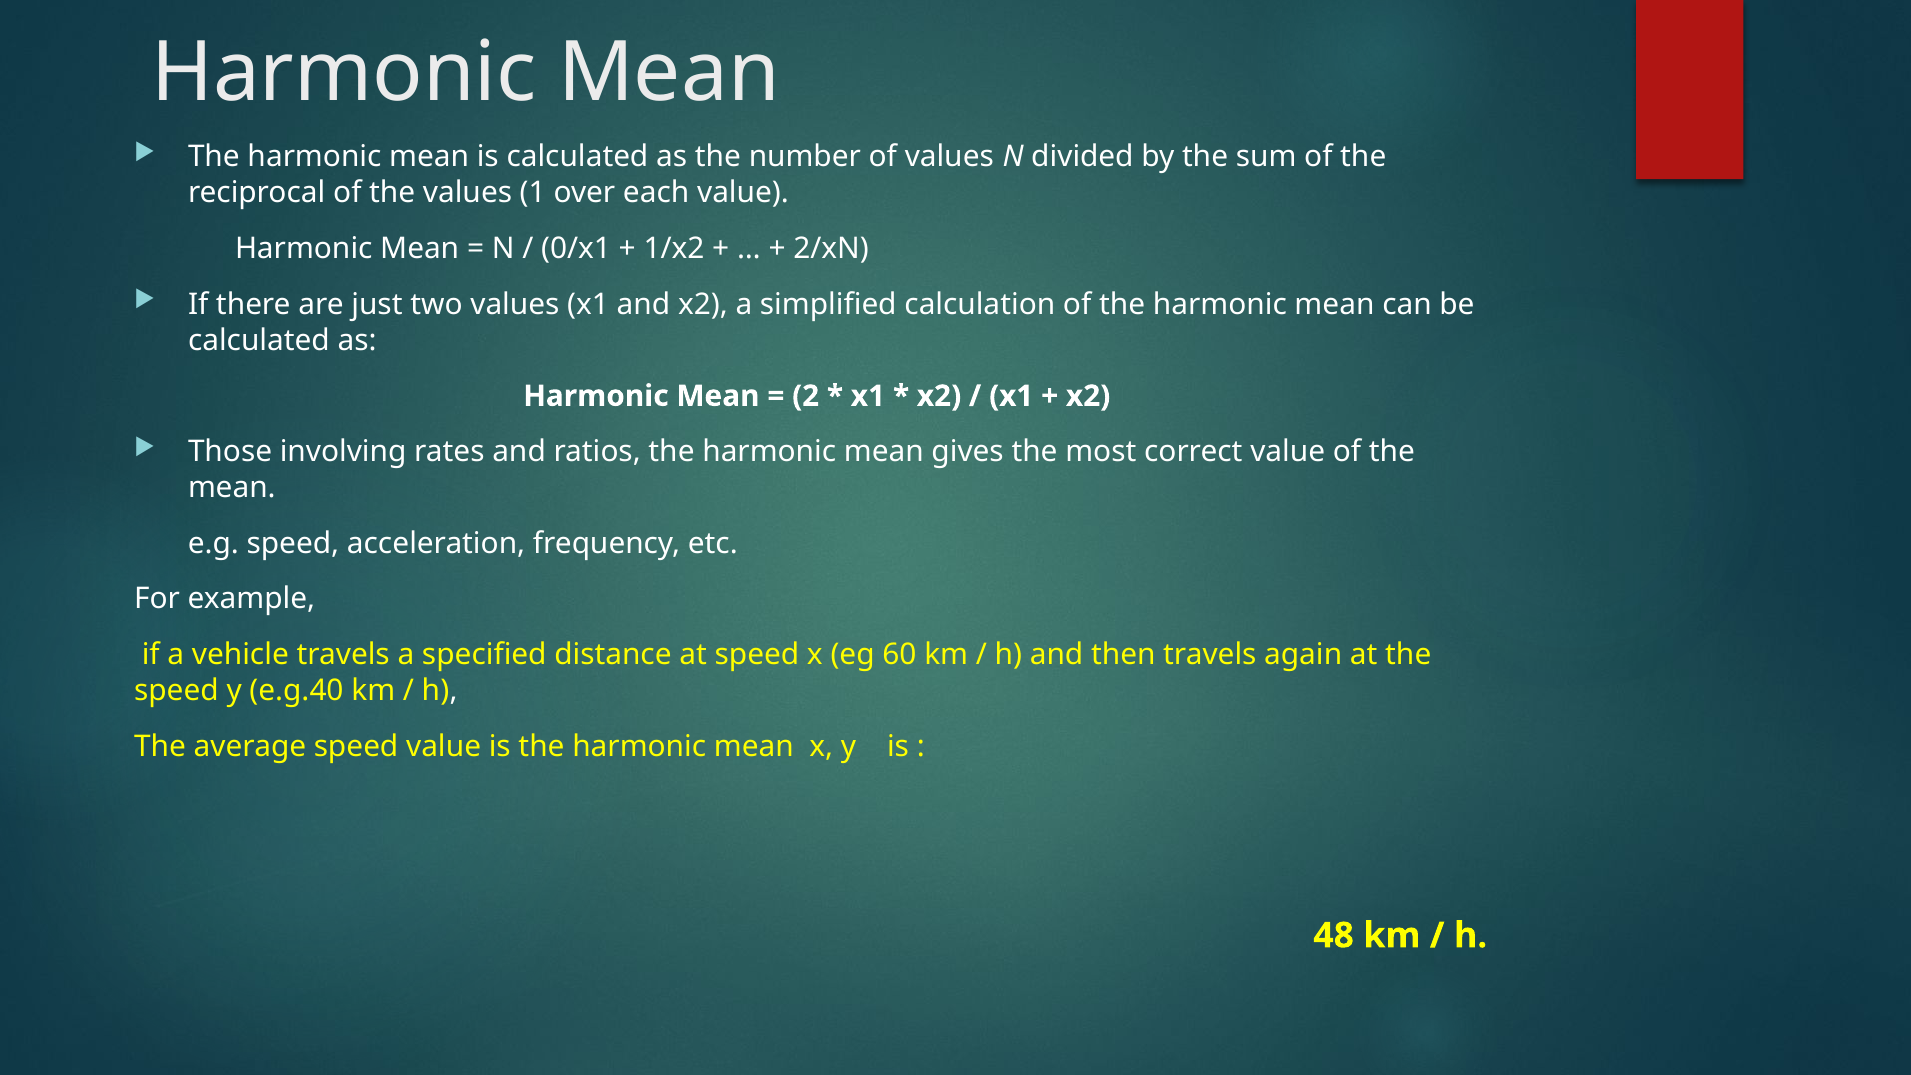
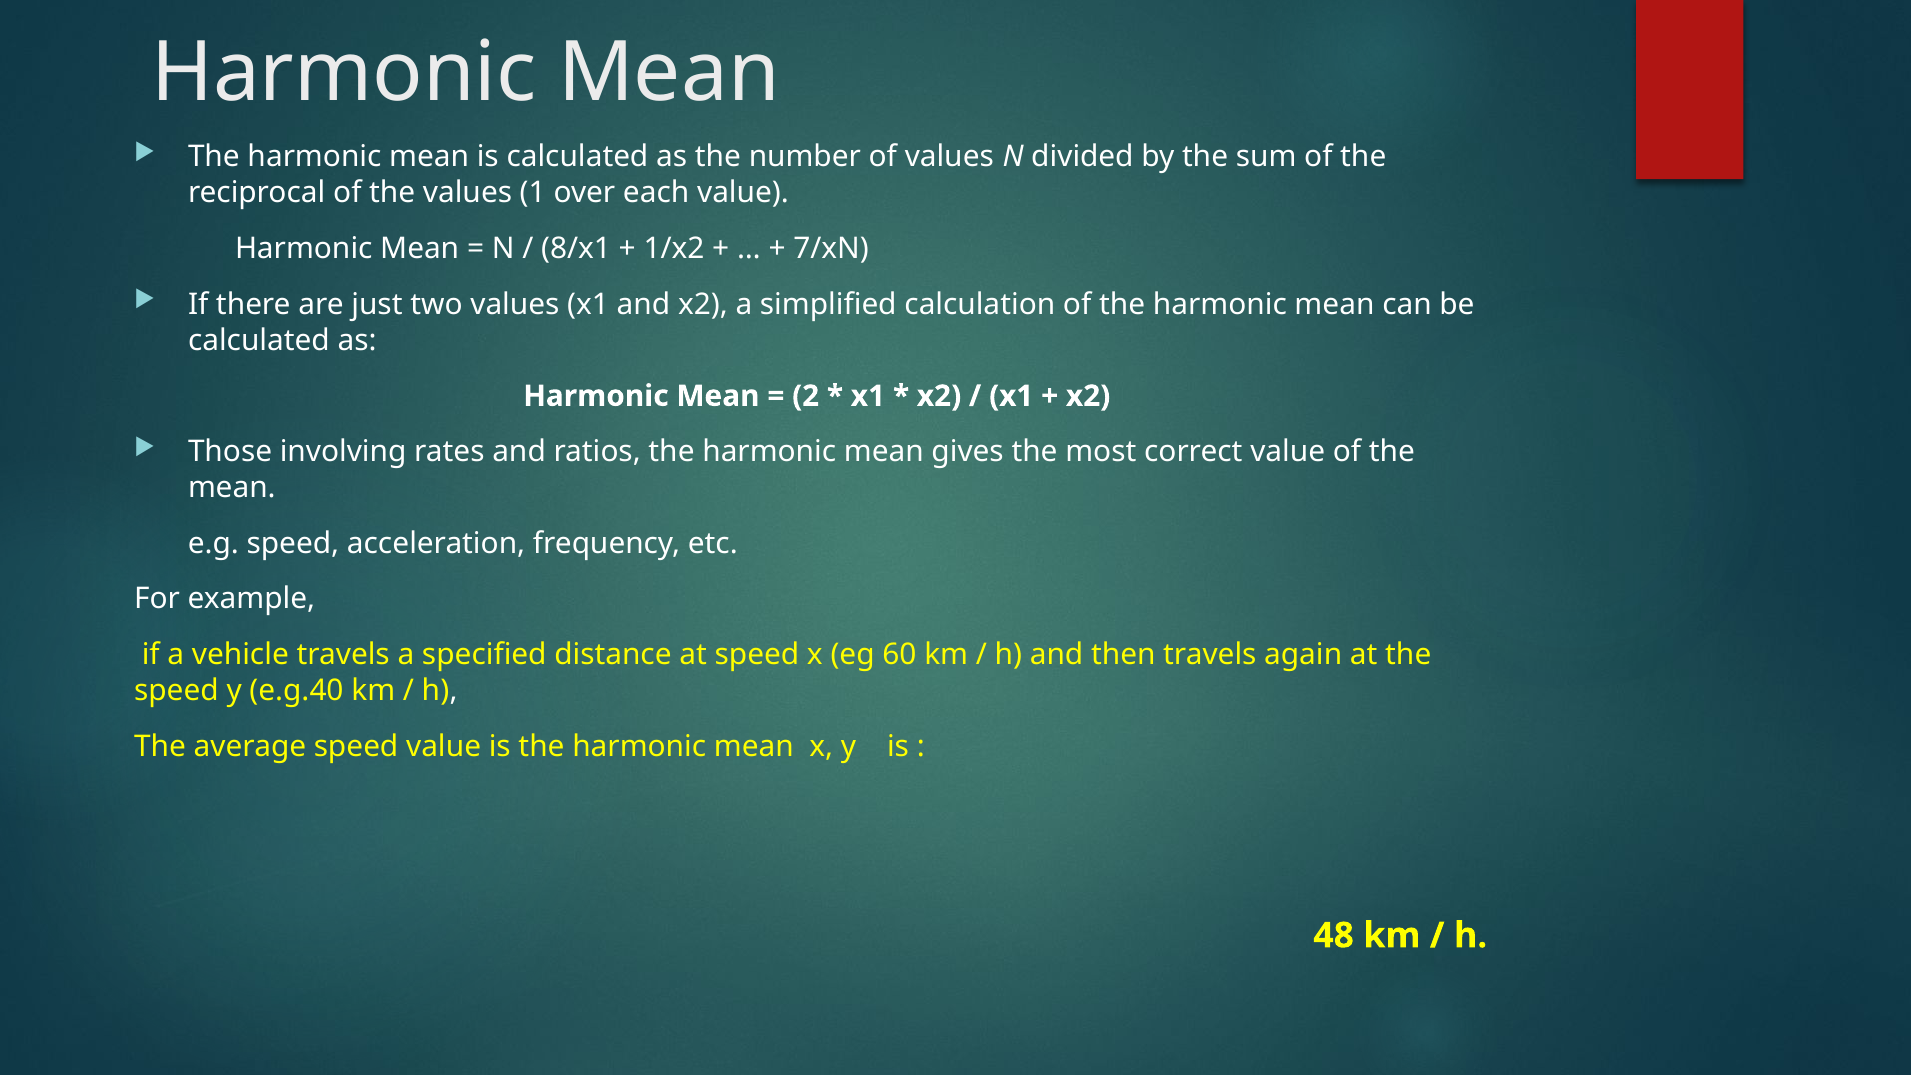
0/x1: 0/x1 -> 8/x1 (576, 249)
2/xN: 2/xN -> 7/xN (831, 249)
